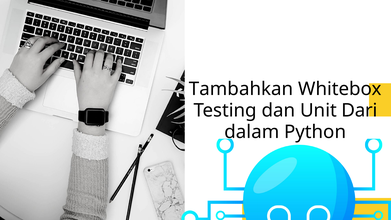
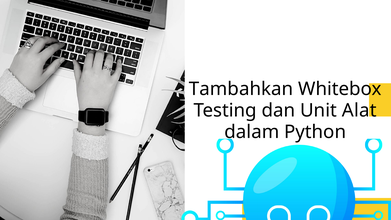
Dari: Dari -> Alat (359, 110)
